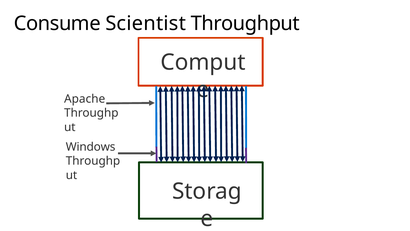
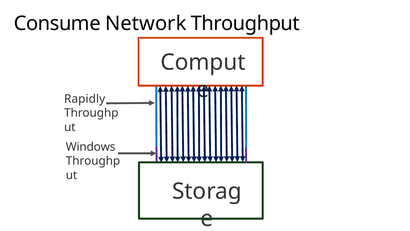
Scientist: Scientist -> Network (146, 23)
Apache: Apache -> Rapidly (85, 99)
